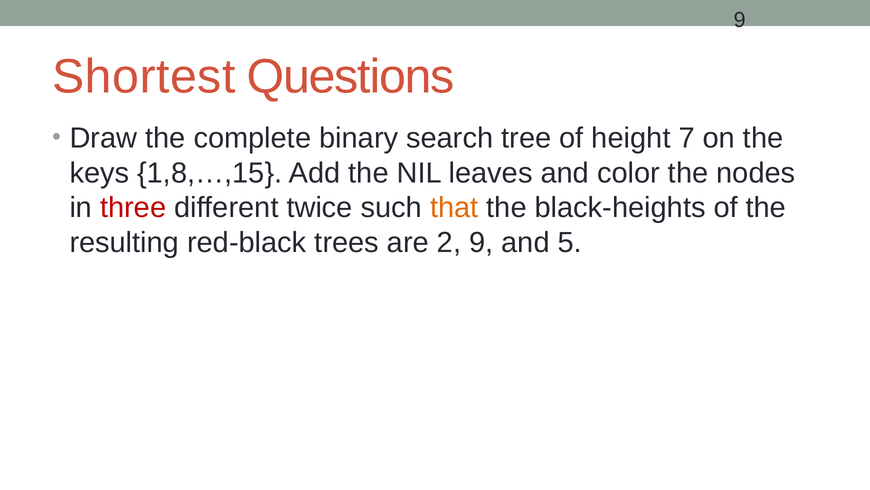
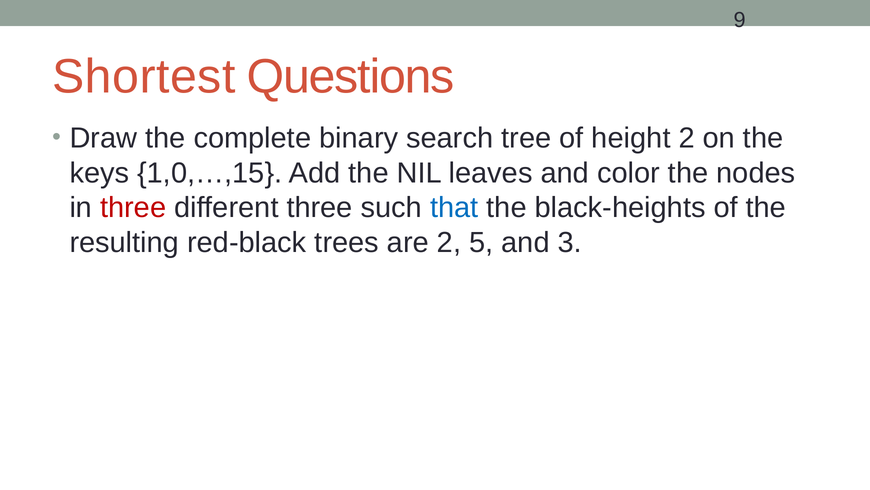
height 7: 7 -> 2 (687, 138)
1,8,…,15: 1,8,…,15 -> 1,0,…,15 (210, 173)
different twice: twice -> three (320, 208)
that colour: orange -> blue (454, 208)
2 9: 9 -> 5 (481, 242)
5: 5 -> 3 (570, 242)
